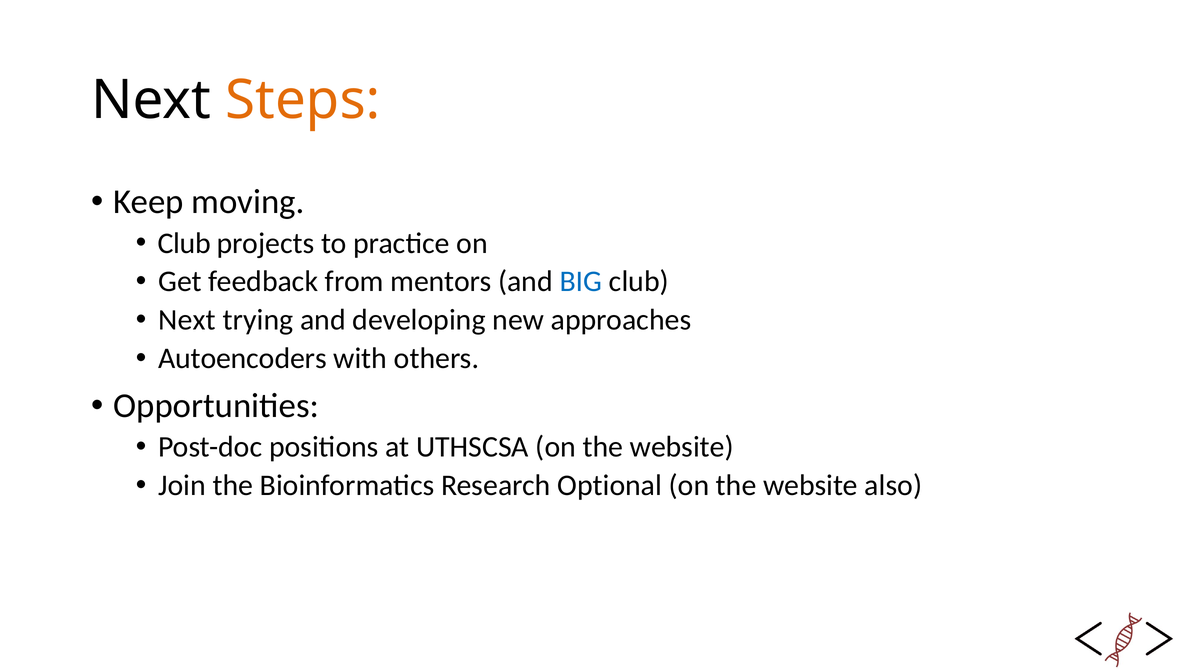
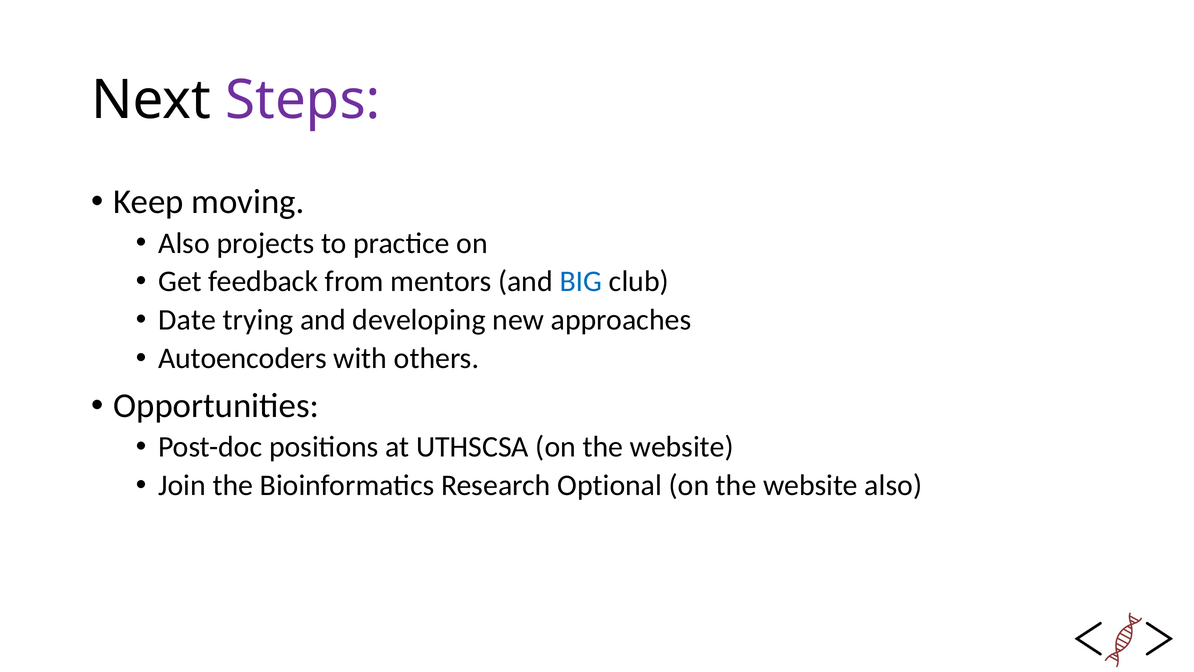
Steps colour: orange -> purple (303, 100)
Club: Club -> Also (184, 243)
Next: Next -> Date (187, 320)
